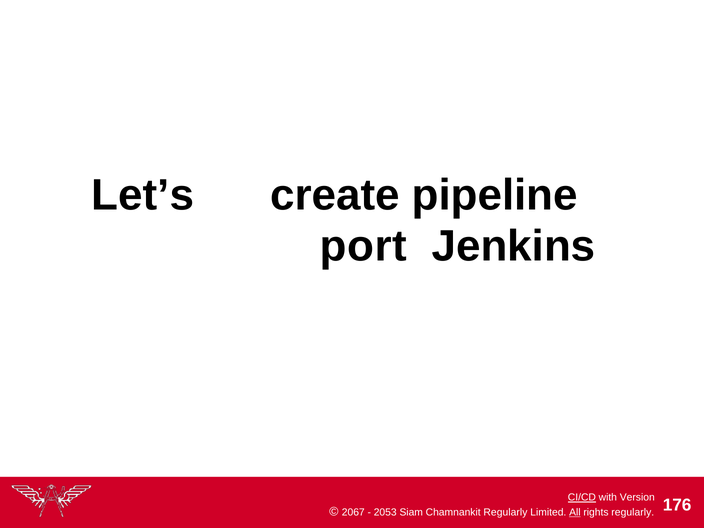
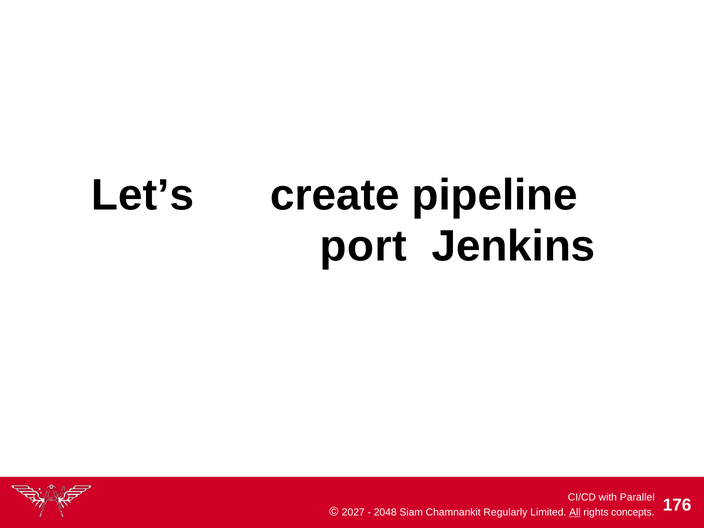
CI/CD underline: present -> none (582, 498)
Version: Version -> Parallel (637, 498)
2067: 2067 -> 2027 (353, 512)
2053: 2053 -> 2048 (385, 512)
rights regularly: regularly -> concepts (633, 512)
